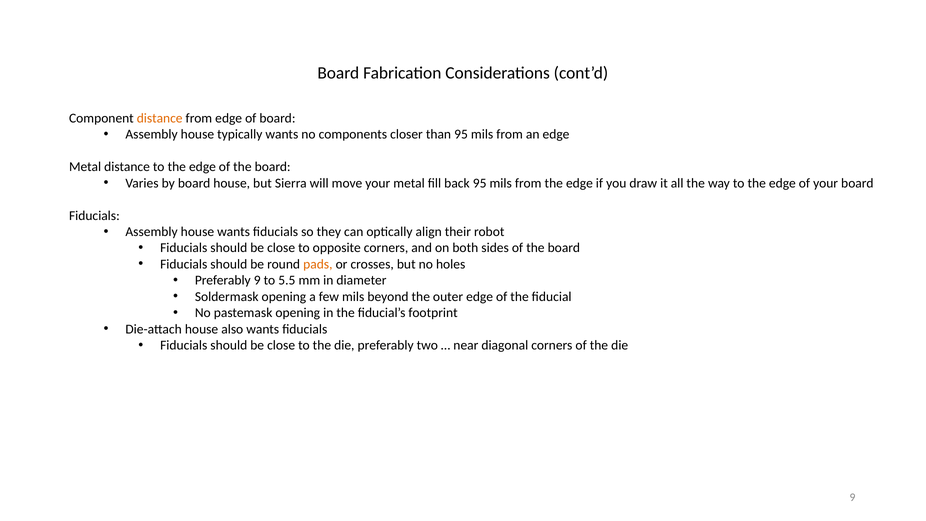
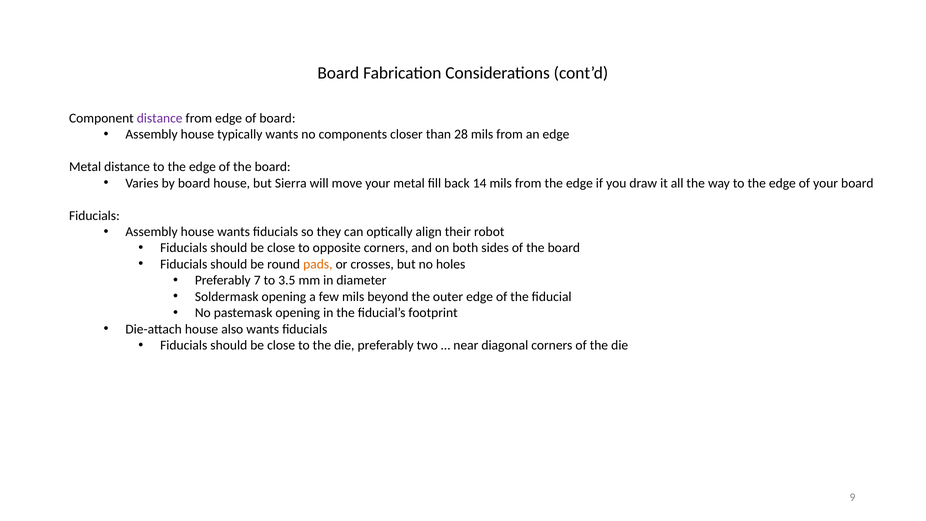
distance colour: orange -> purple (160, 118)
than 95: 95 -> 28 (461, 134)
back 95: 95 -> 14 (480, 183)
Preferably 9: 9 -> 7 (257, 280)
5.5: 5.5 -> 3.5 (287, 280)
